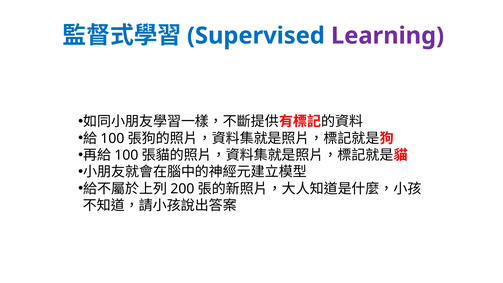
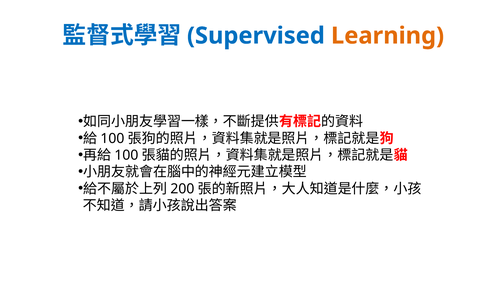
Learning colour: purple -> orange (388, 36)
